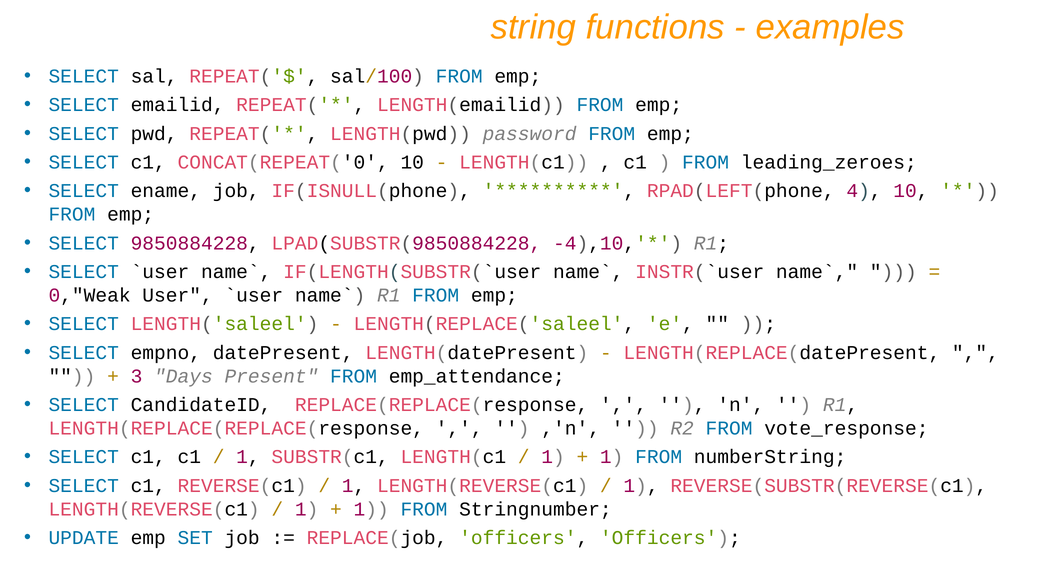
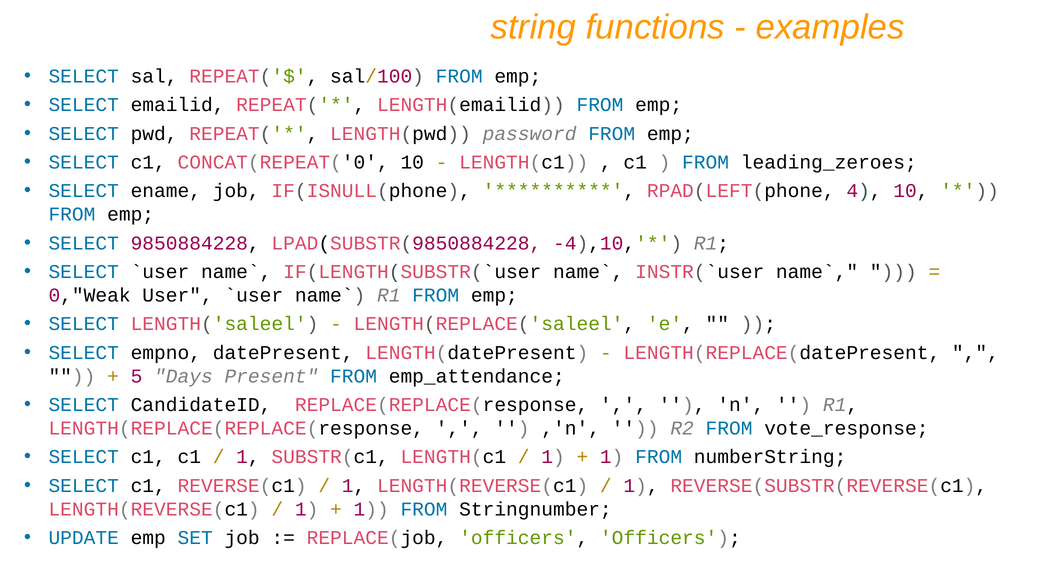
3: 3 -> 5 (137, 376)
